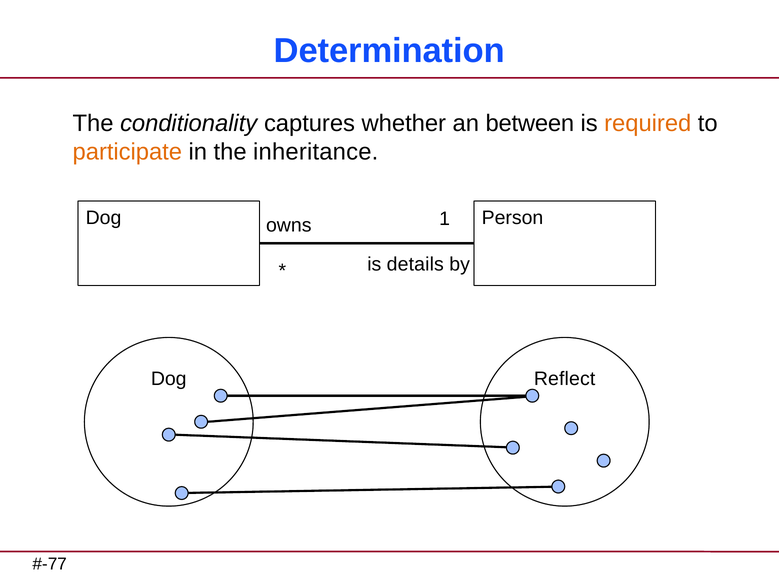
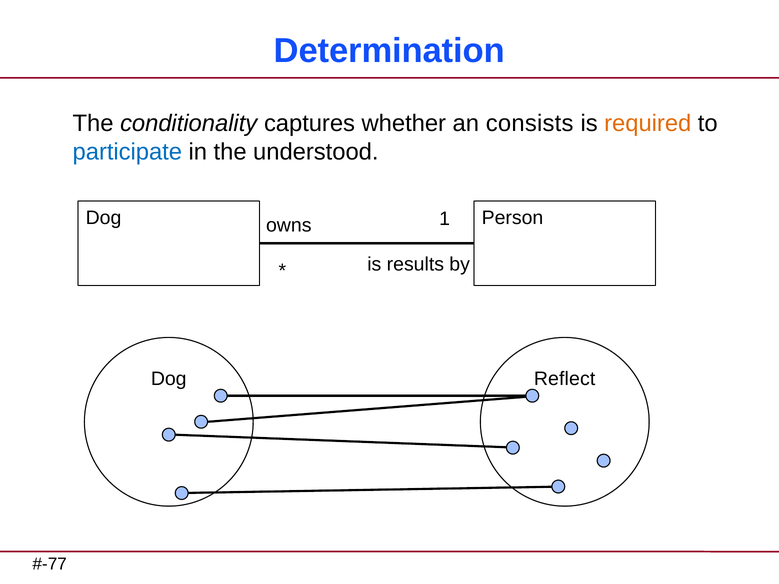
between: between -> consists (530, 124)
participate colour: orange -> blue (127, 152)
inheritance: inheritance -> understood (316, 152)
details: details -> results (415, 264)
